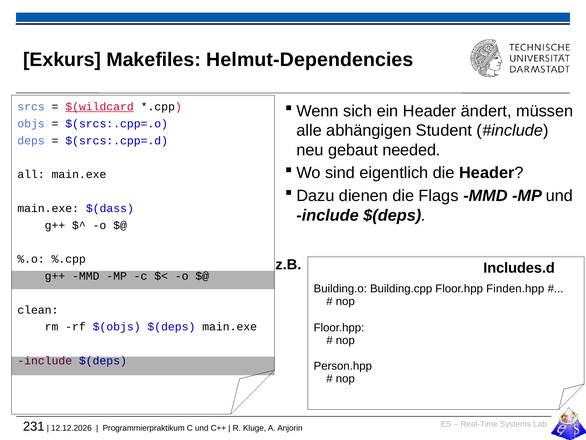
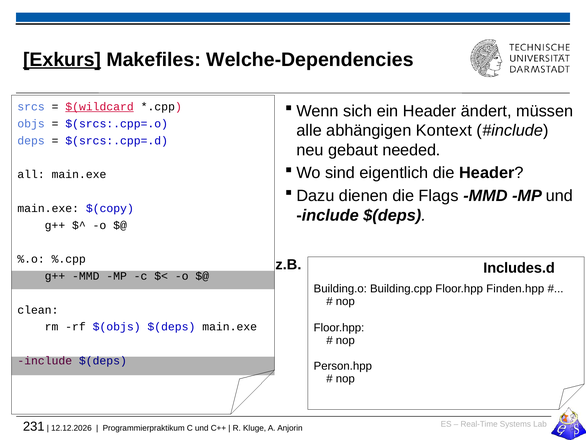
Exkurs underline: none -> present (62, 60)
Helmut-Dependencies: Helmut-Dependencies -> Welche-Dependencies (310, 60)
Student: Student -> Kontext (444, 130)
$(dass: $(dass -> $(copy (110, 208)
